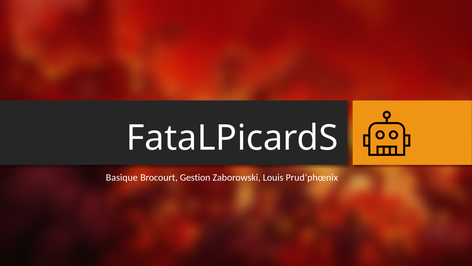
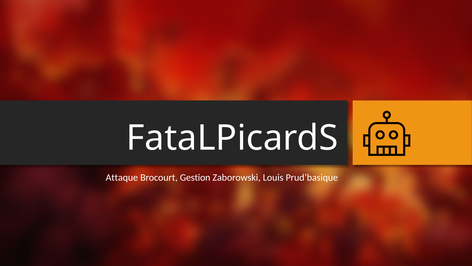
Basique: Basique -> Attaque (122, 177)
Prud’phœnix: Prud’phœnix -> Prud’basique (312, 177)
